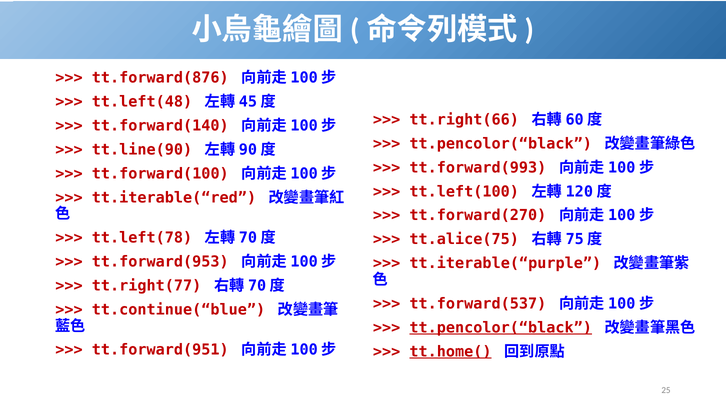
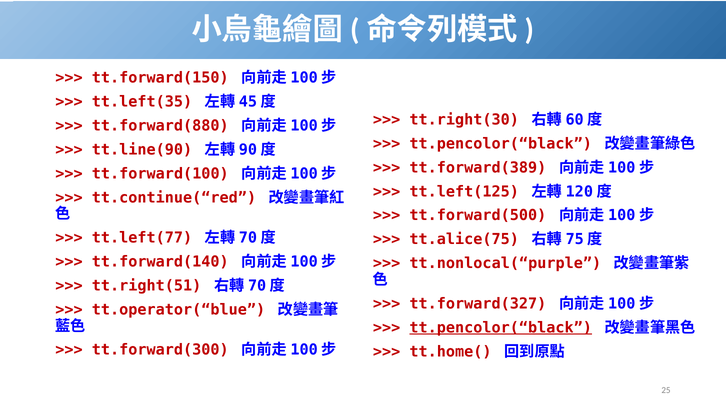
tt.forward(876: tt.forward(876 -> tt.forward(150 (160, 78)
tt.left(48: tt.left(48 -> tt.left(35 (142, 102)
tt.right(66: tt.right(66 -> tt.right(30 (464, 120)
tt.forward(140: tt.forward(140 -> tt.forward(880 (160, 126)
tt.forward(993: tt.forward(993 -> tt.forward(389 (478, 167)
tt.left(100: tt.left(100 -> tt.left(125 (464, 191)
tt.iterable(“red: tt.iterable(“red -> tt.continue(“red (174, 197)
tt.forward(270: tt.forward(270 -> tt.forward(500 (478, 215)
tt.left(78: tt.left(78 -> tt.left(77 (142, 237)
tt.forward(953: tt.forward(953 -> tt.forward(140 (160, 261)
tt.iterable(“purple: tt.iterable(“purple -> tt.nonlocal(“purple (505, 263)
tt.right(77: tt.right(77 -> tt.right(51 (147, 285)
tt.forward(537: tt.forward(537 -> tt.forward(327 (478, 303)
tt.continue(“blue: tt.continue(“blue -> tt.operator(“blue (179, 309)
tt.forward(951: tt.forward(951 -> tt.forward(300 (160, 349)
tt.home( underline: present -> none (451, 351)
